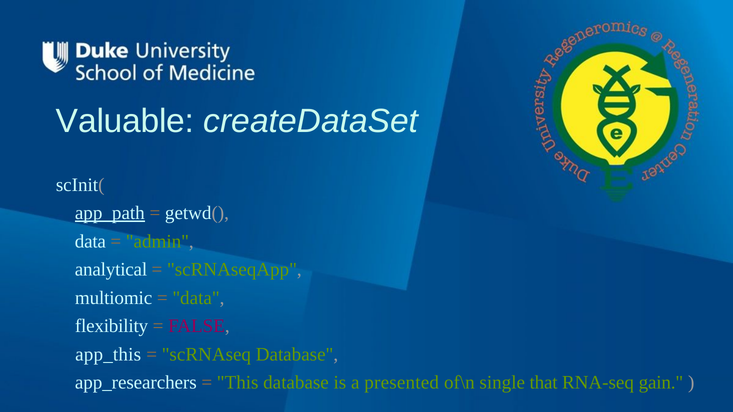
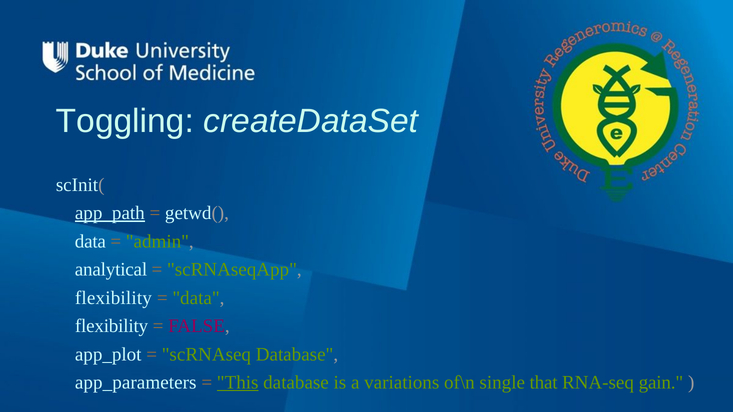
Valuable: Valuable -> Toggling (125, 121)
multiomic: multiomic -> flexibility (113, 298)
app_this: app_this -> app_plot (108, 354)
app_researchers: app_researchers -> app_parameters (136, 383)
This underline: none -> present (238, 383)
presented: presented -> variations (402, 383)
